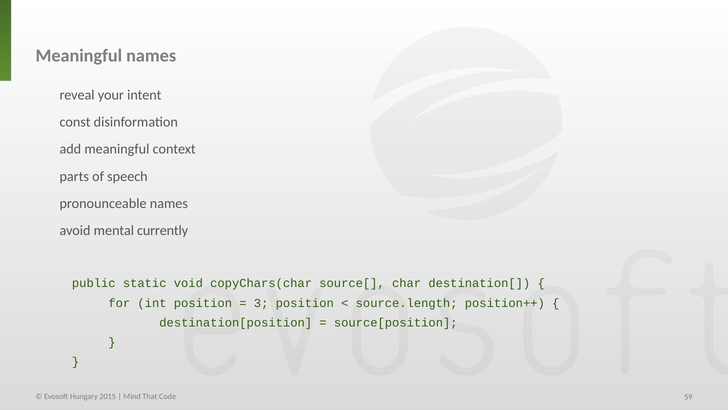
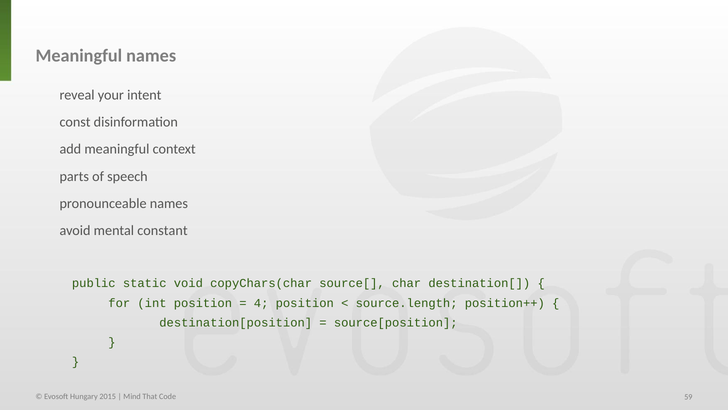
currently: currently -> constant (162, 230)
3: 3 -> 4 (261, 303)
